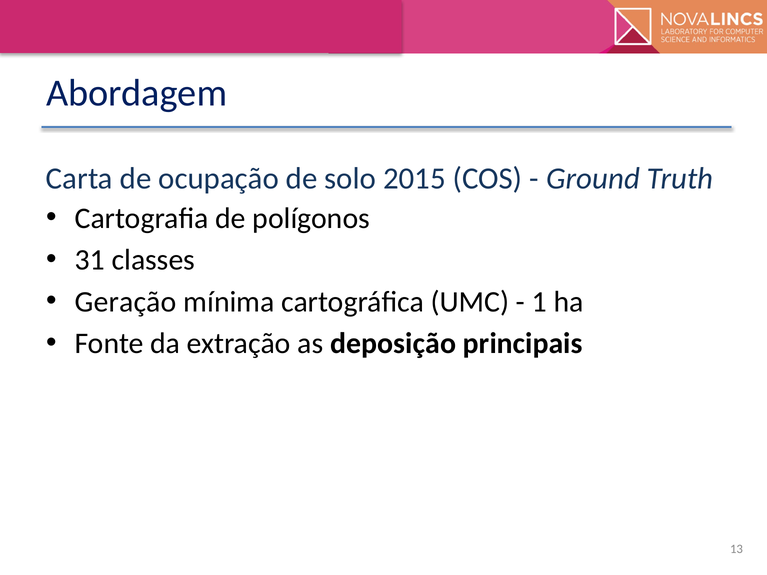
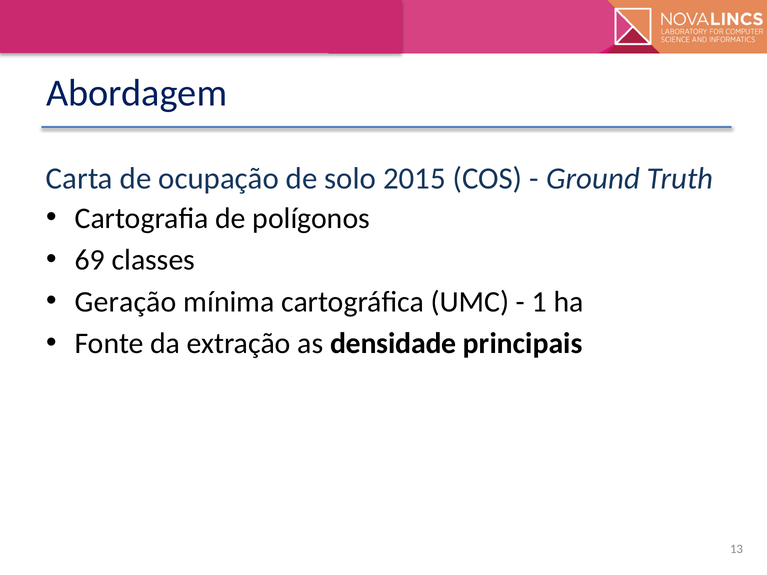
31: 31 -> 69 (90, 260)
deposição: deposição -> densidade (393, 344)
